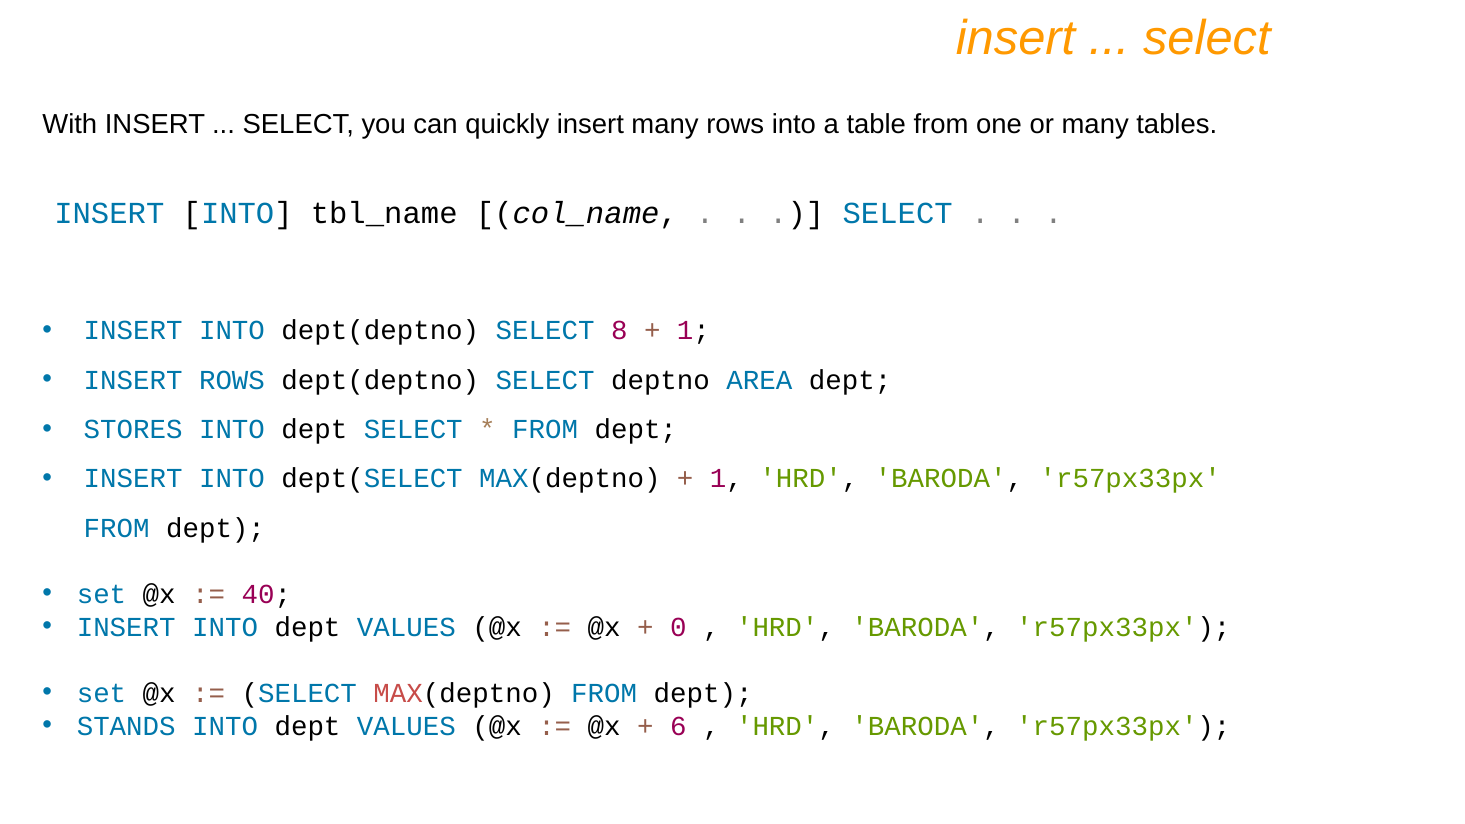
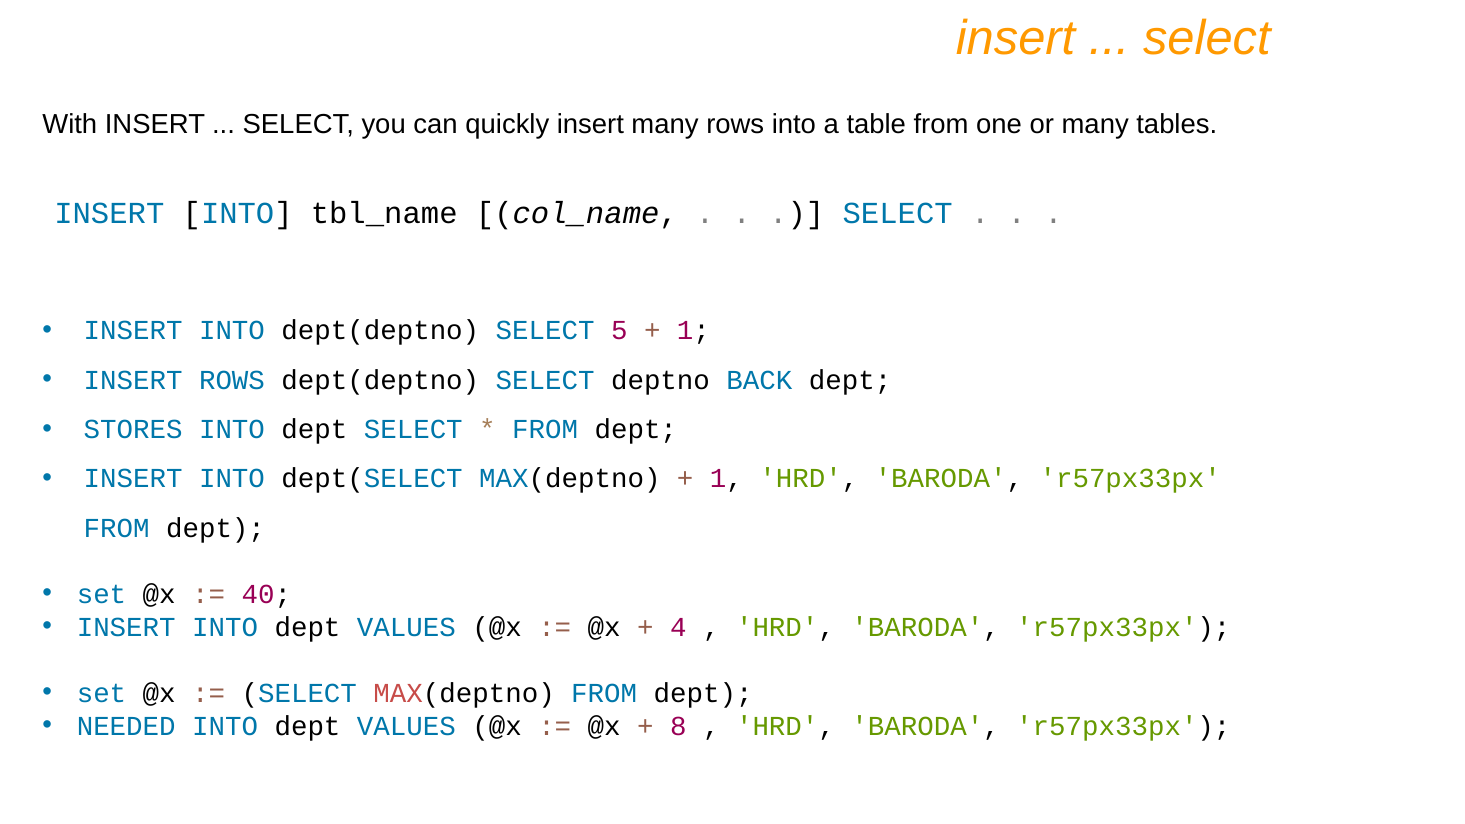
8: 8 -> 5 (619, 331)
AREA: AREA -> BACK (759, 380)
0: 0 -> 4 (678, 627)
STANDS: STANDS -> NEEDED (126, 726)
6: 6 -> 8 (678, 726)
